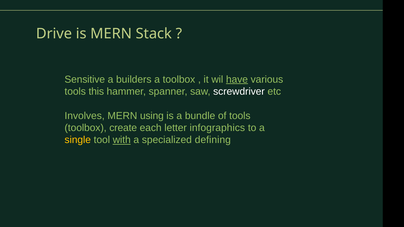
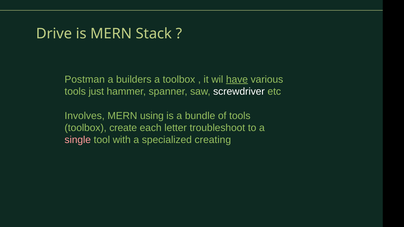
Sensitive: Sensitive -> Postman (85, 79)
this: this -> just (96, 92)
infographics: infographics -> troubleshoot (217, 128)
single colour: yellow -> pink (78, 140)
with underline: present -> none (122, 140)
defining: defining -> creating (213, 140)
